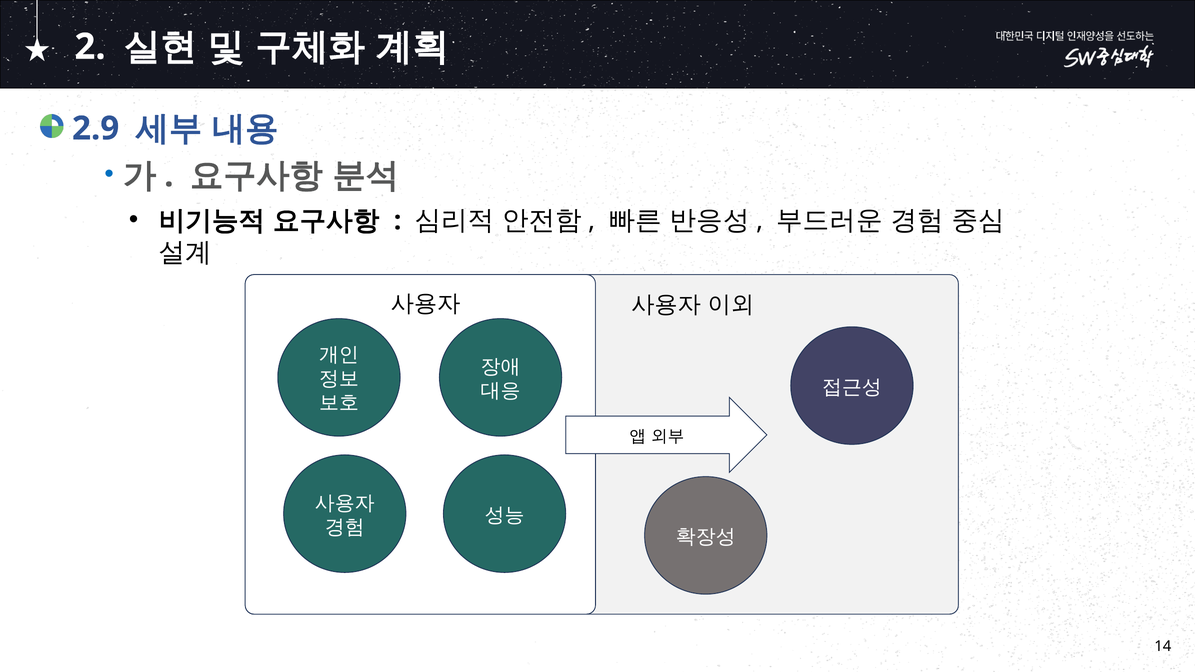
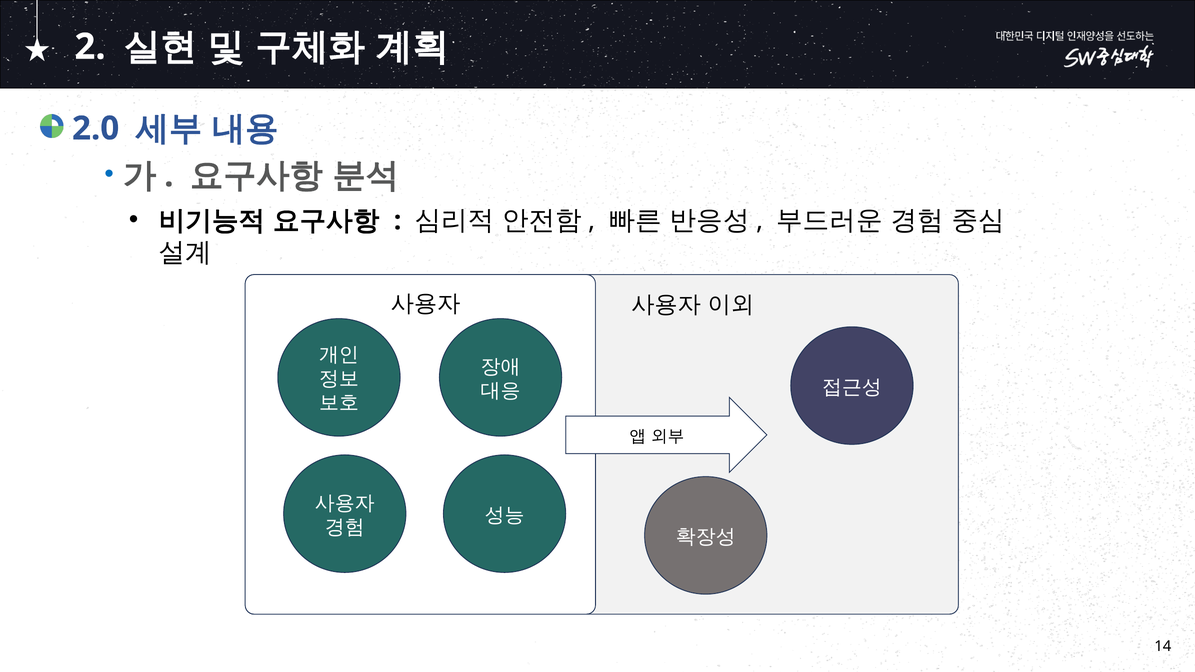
2.9: 2.9 -> 2.0 (96, 128)
